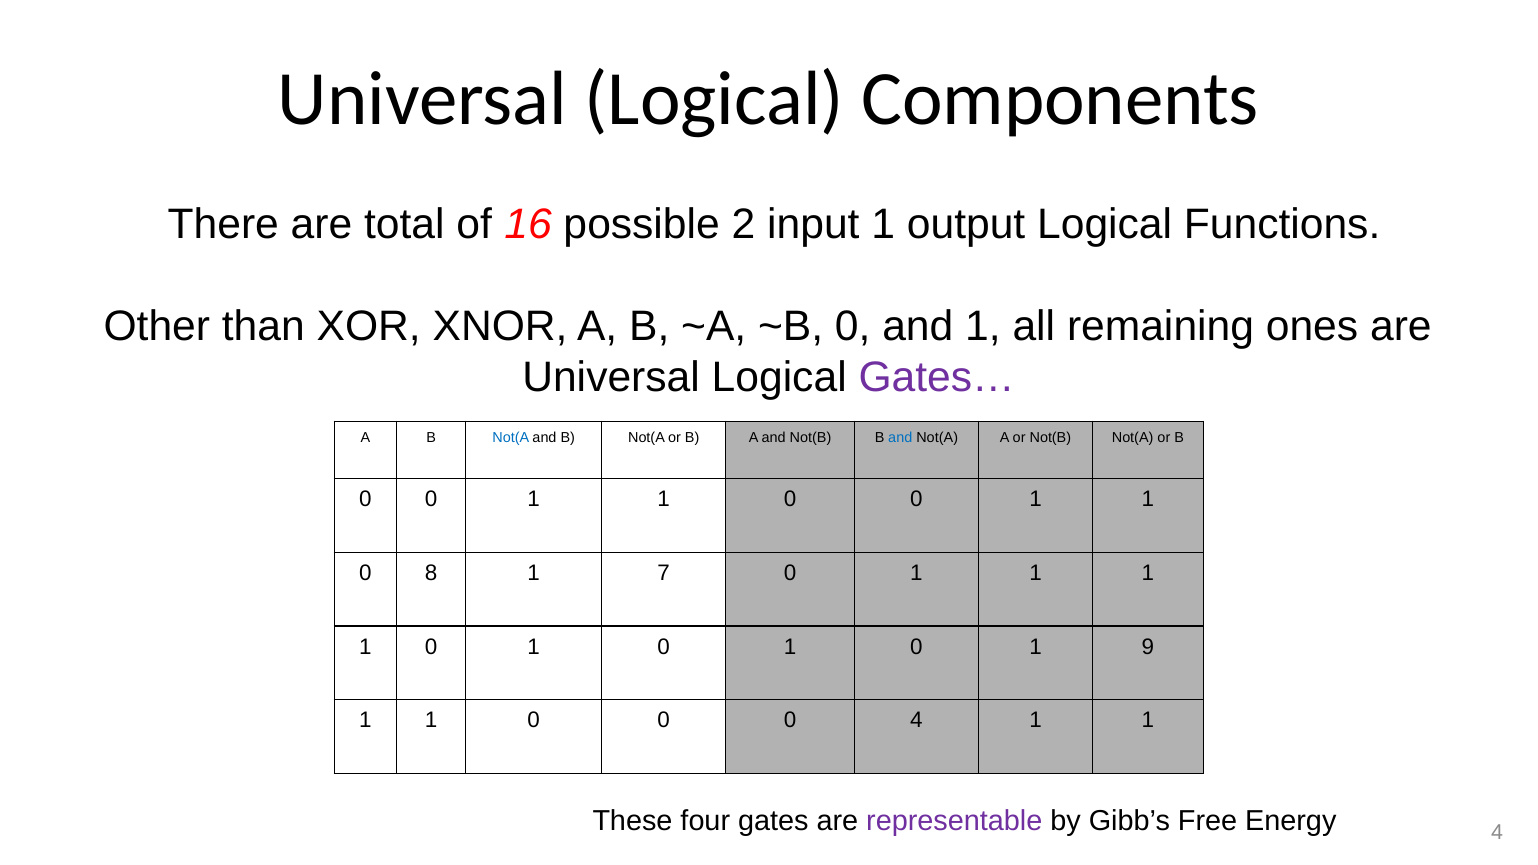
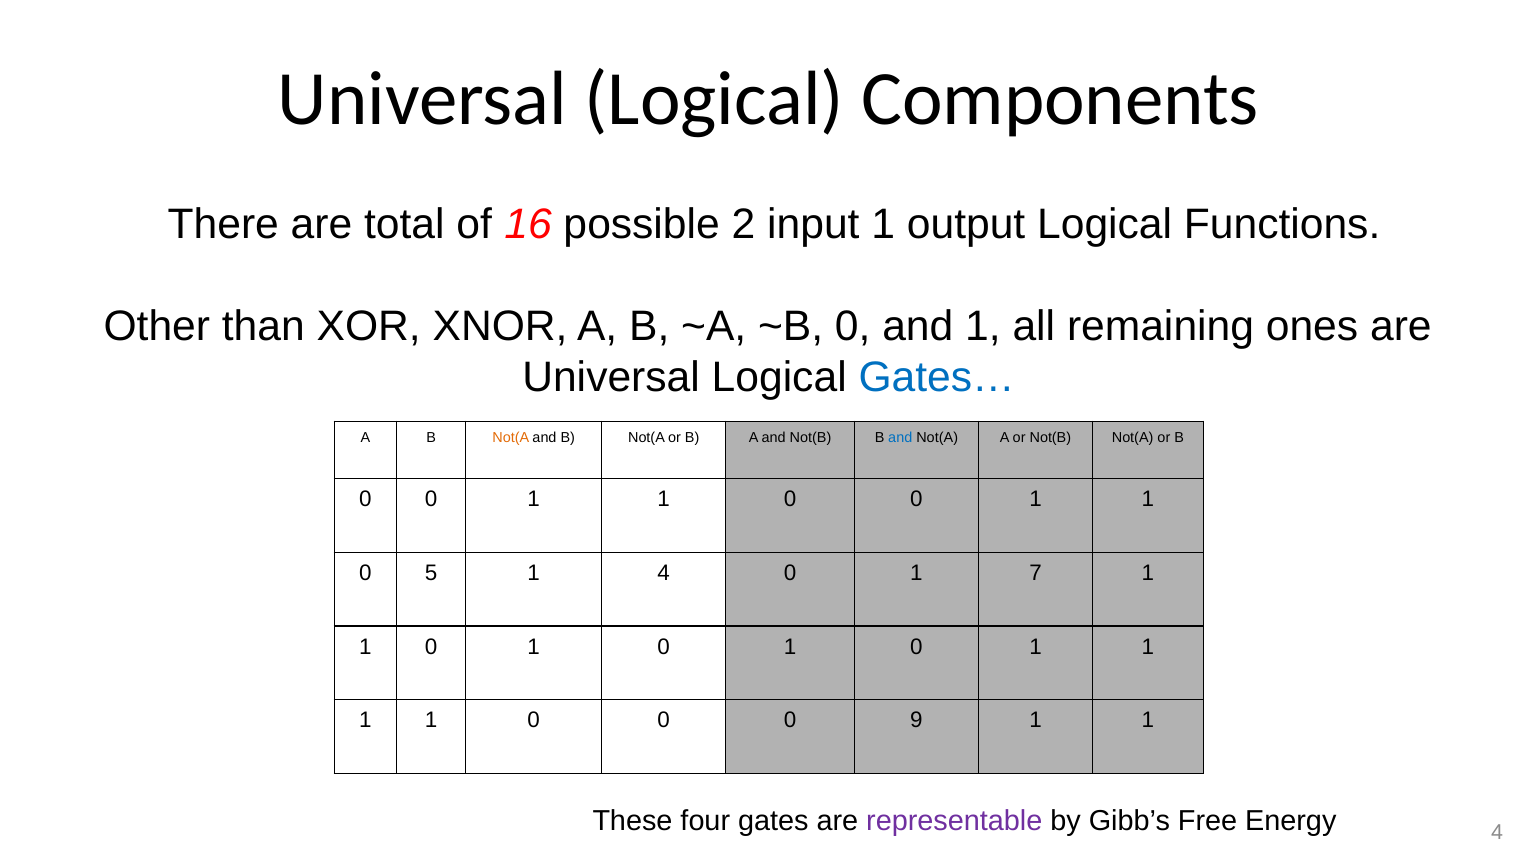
Gates… colour: purple -> blue (937, 378)
Not(A colour: blue -> orange (511, 438)
8: 8 -> 5 (431, 573)
1 7: 7 -> 4 (664, 573)
1: 1 -> 7 (1036, 573)
1 0 1 9: 9 -> 1 (1148, 647)
0 4: 4 -> 9 (916, 721)
